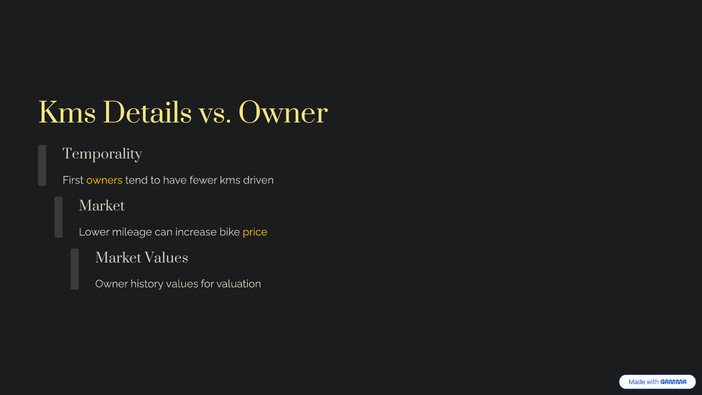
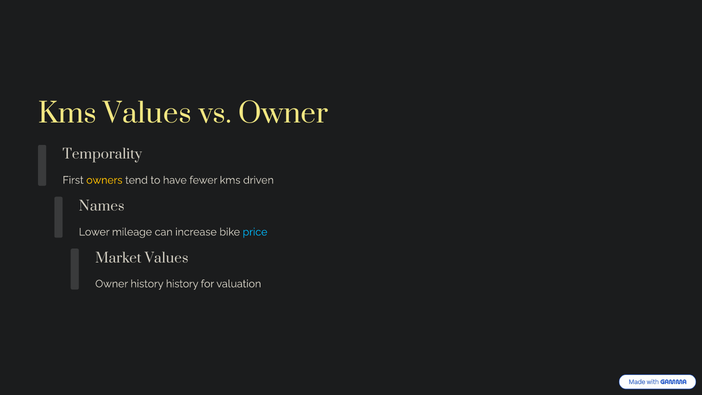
Kms Details: Details -> Values (148, 114)
Market: Market -> Names (102, 206)
price colour: yellow -> light blue (255, 232)
history values: values -> history (182, 284)
